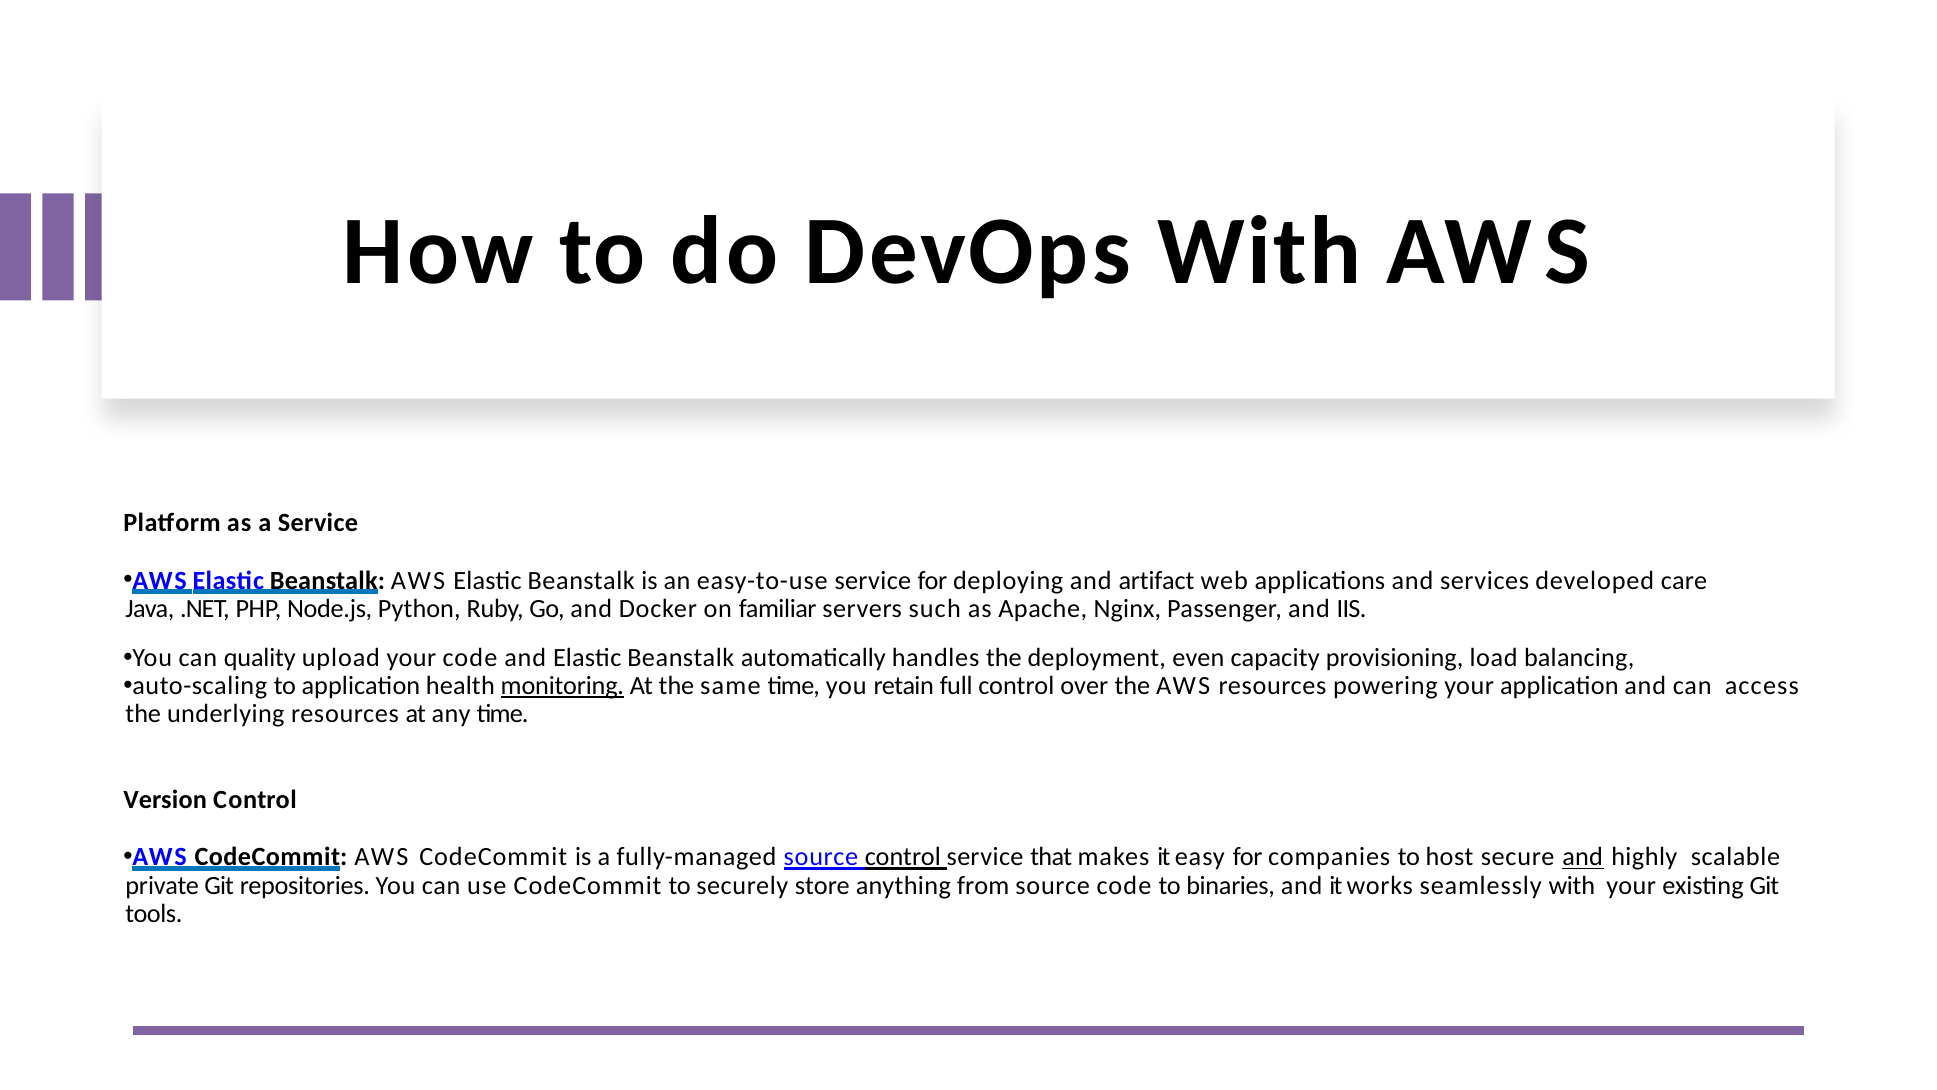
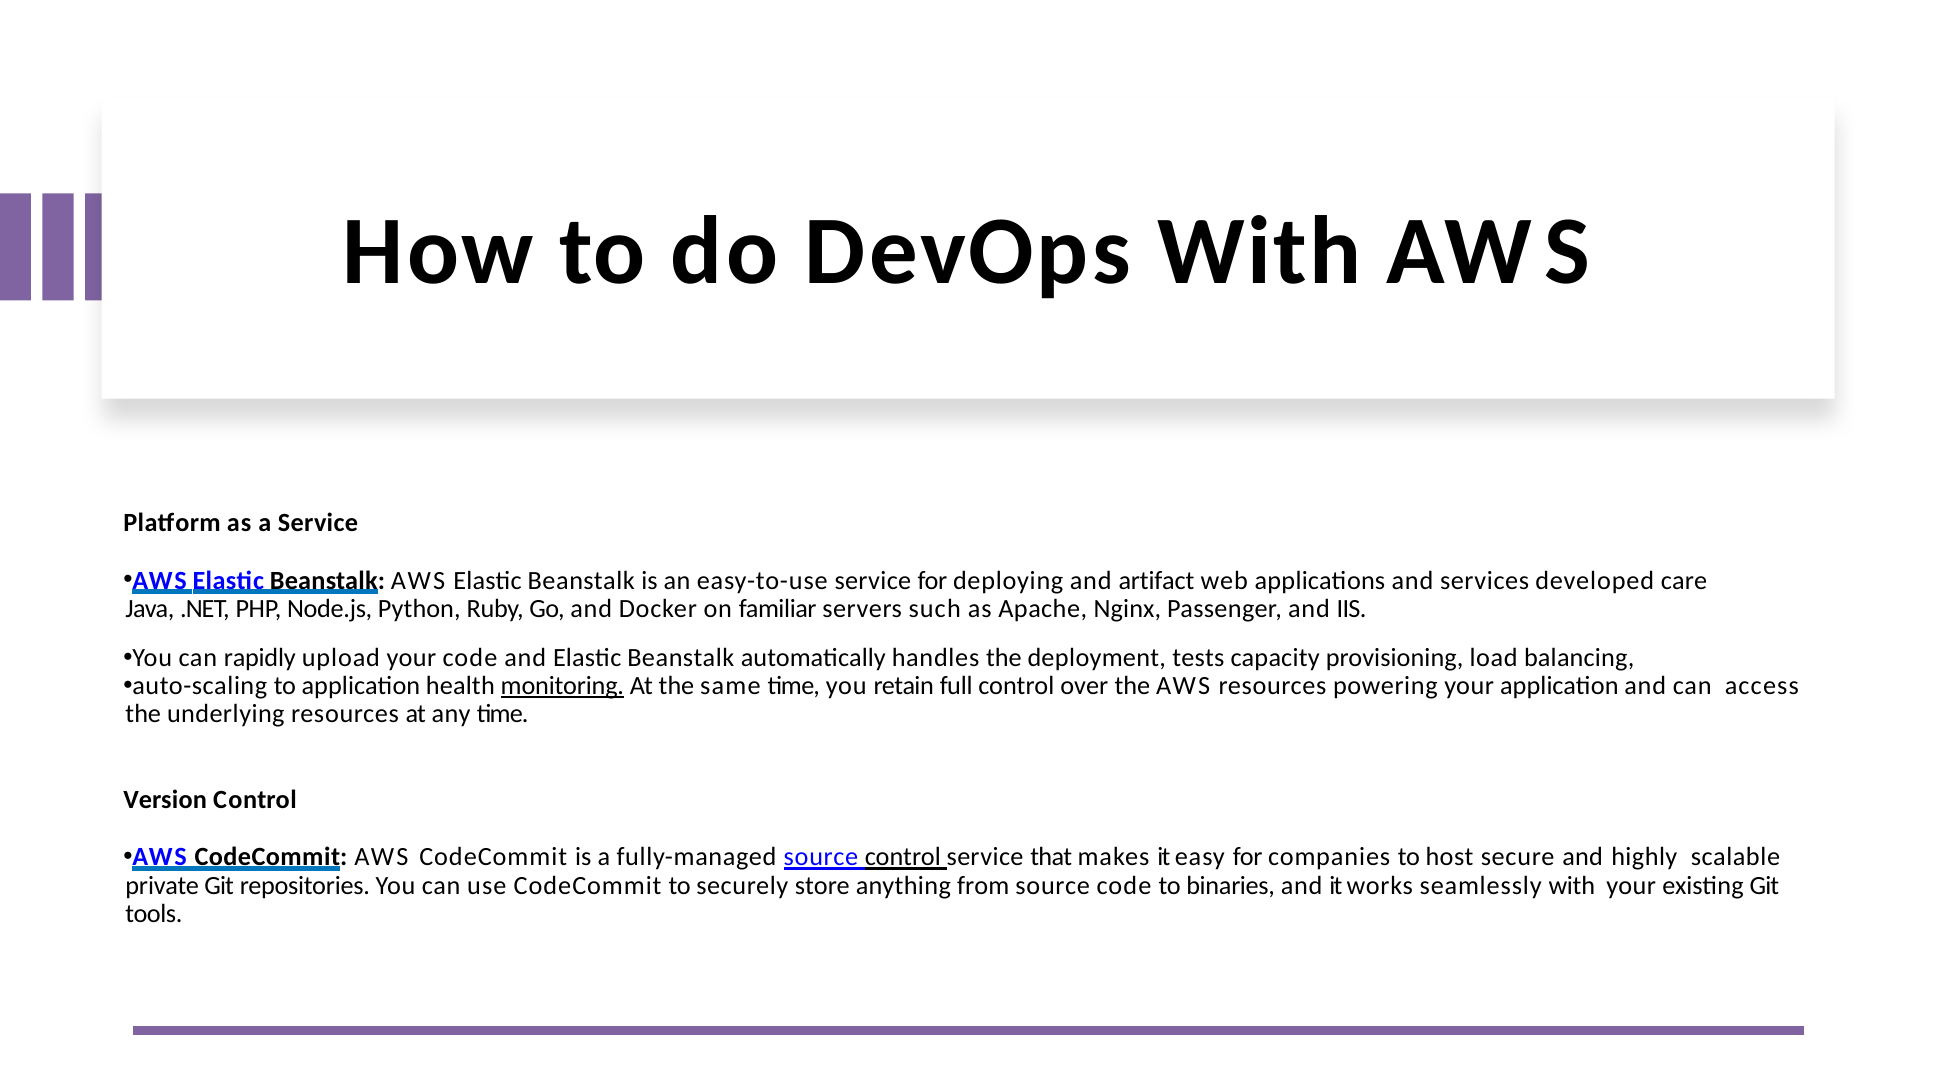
quality: quality -> rapidly (260, 657)
even: even -> tests (1198, 657)
and underline: present -> none (1583, 857)
